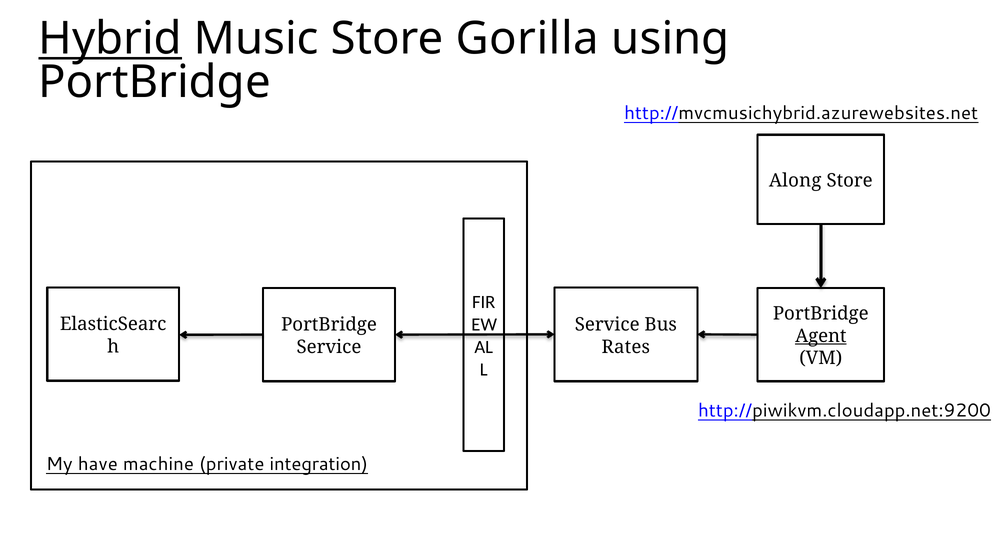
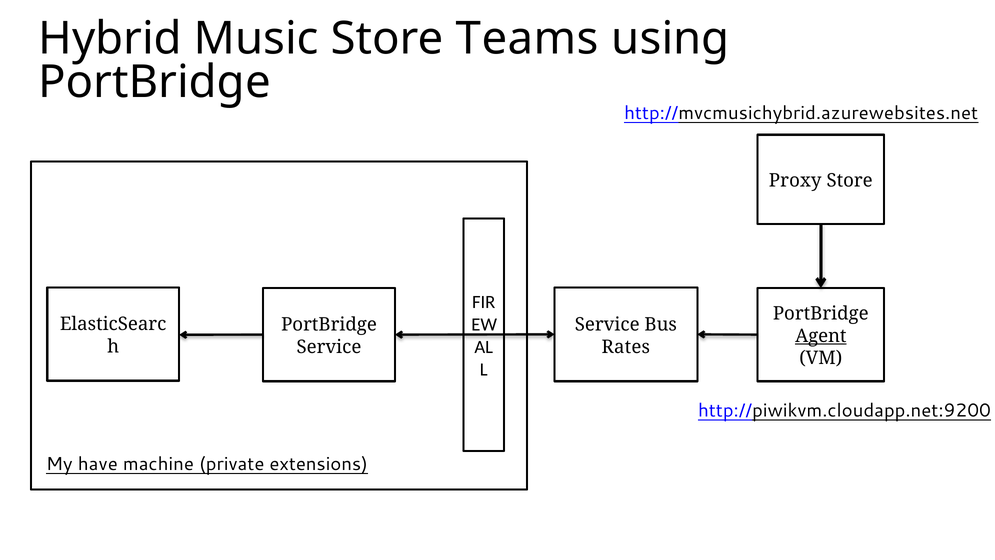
Hybrid underline: present -> none (110, 38)
Gorilla: Gorilla -> Teams (527, 38)
Along: Along -> Proxy (795, 180)
integration: integration -> extensions (319, 464)
